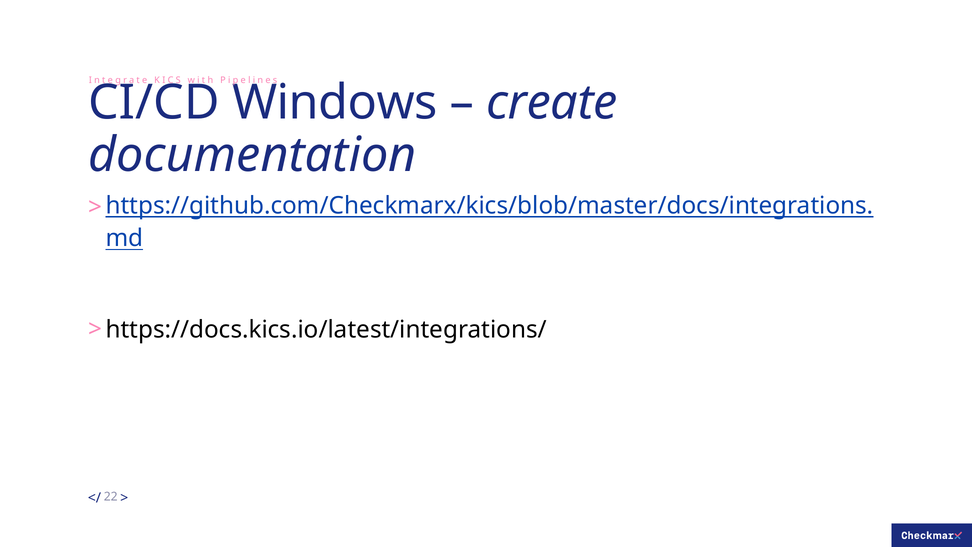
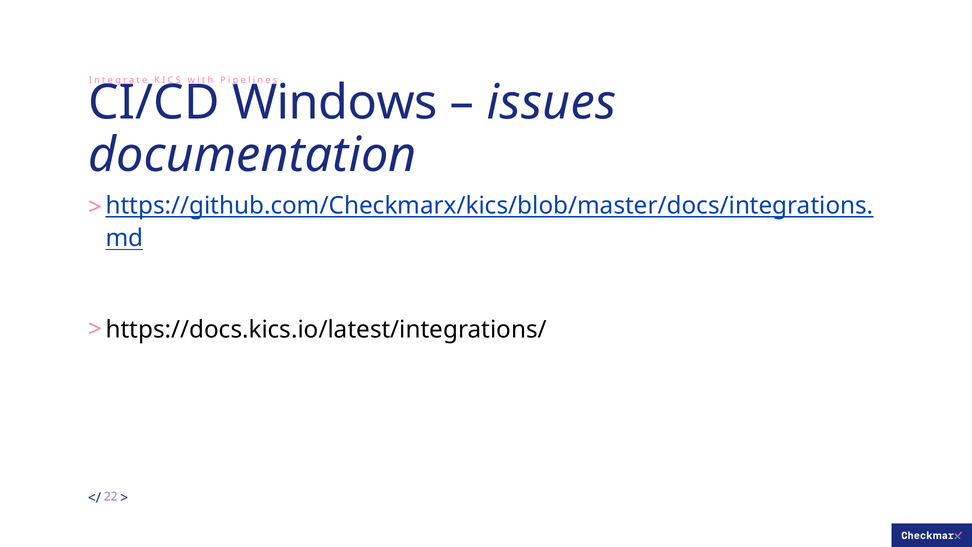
create: create -> issues (552, 103)
